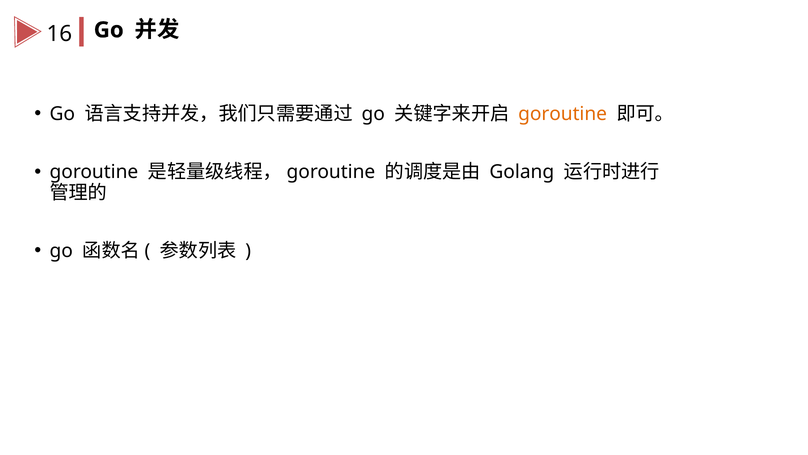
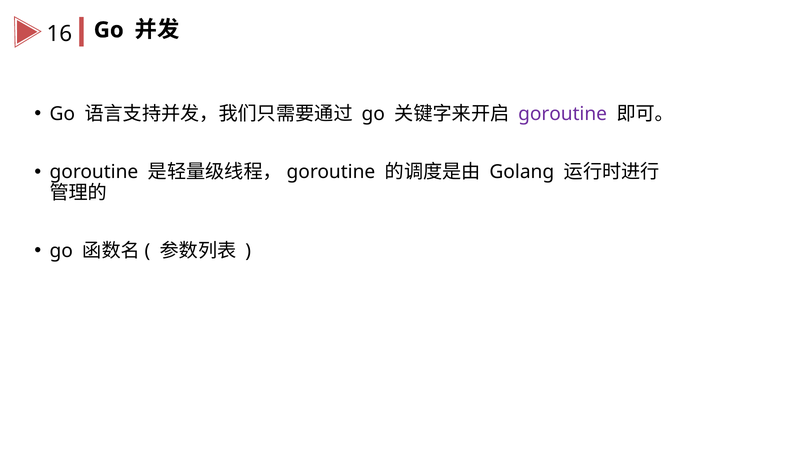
goroutine colour: orange -> purple (563, 114)
